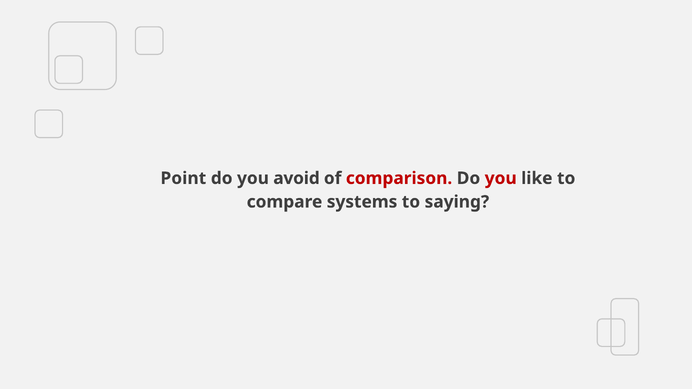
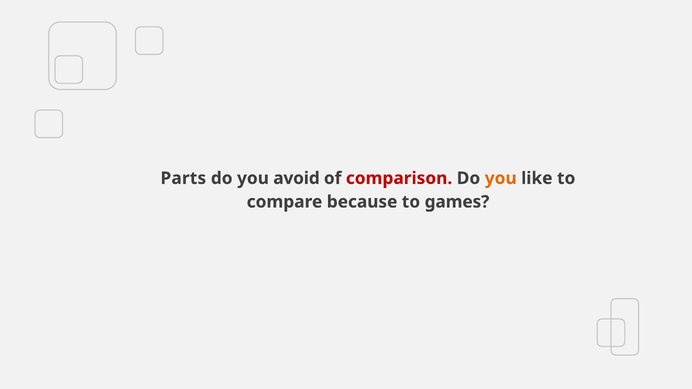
Point: Point -> Parts (183, 178)
you colour: red -> orange (501, 178)
systems: systems -> because (362, 202)
saying: saying -> games (457, 202)
